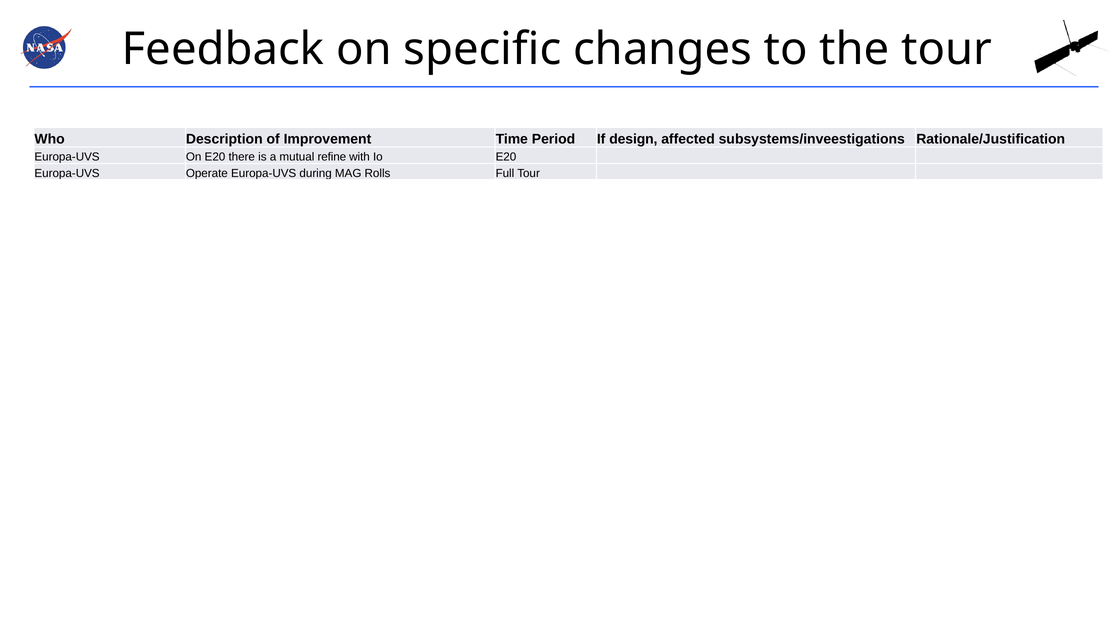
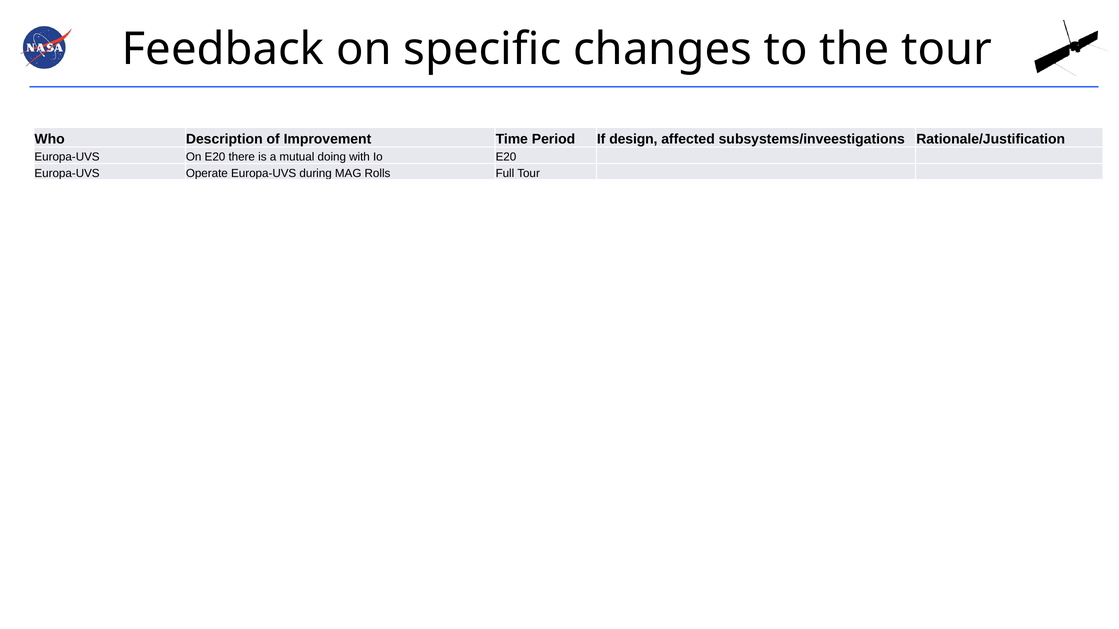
refine: refine -> doing (332, 157)
